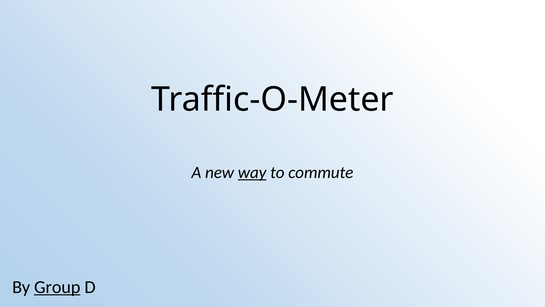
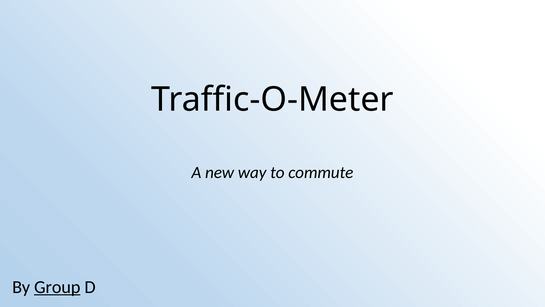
way underline: present -> none (252, 172)
